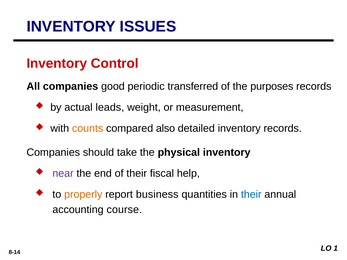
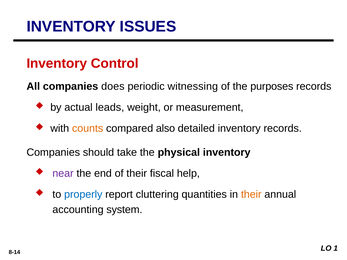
good: good -> does (113, 87)
transferred: transferred -> witnessing (193, 87)
properly colour: orange -> blue (83, 195)
business: business -> cluttering (157, 195)
their colour: blue -> orange (251, 195)
course: course -> system (124, 210)
